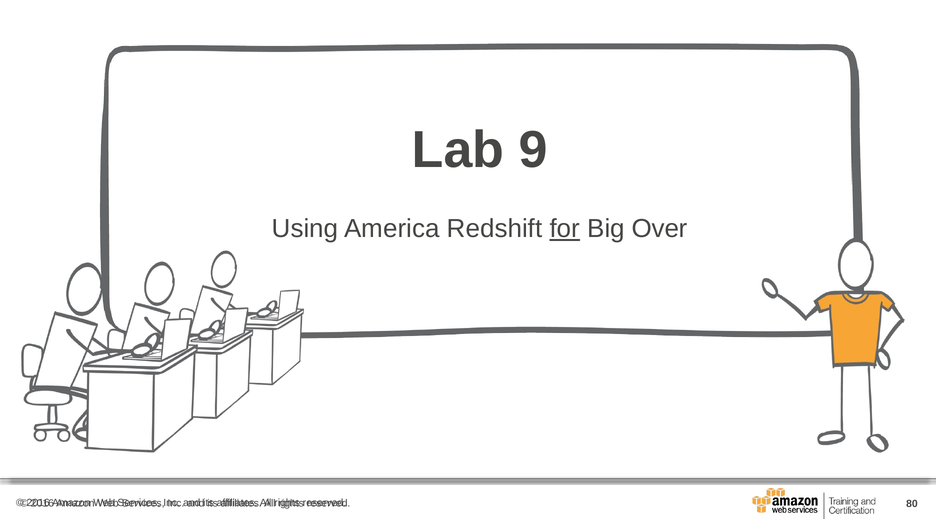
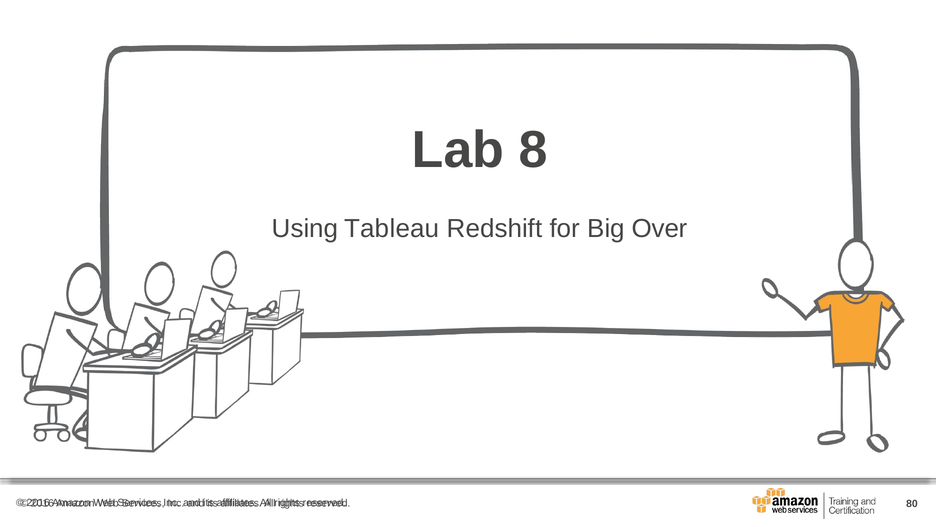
9: 9 -> 8 (533, 150)
America: America -> Tableau (392, 229)
for underline: present -> none (565, 229)
